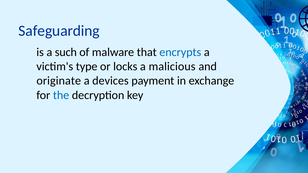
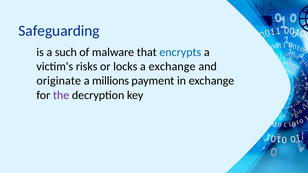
type: type -> risks (87, 67)
a malicious: malicious -> exchange (172, 67)
devices: devices -> millions (111, 81)
the colour: blue -> purple (61, 95)
